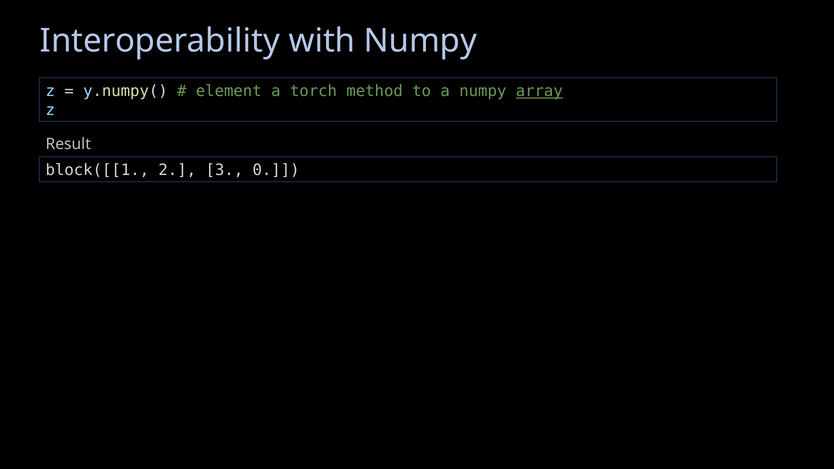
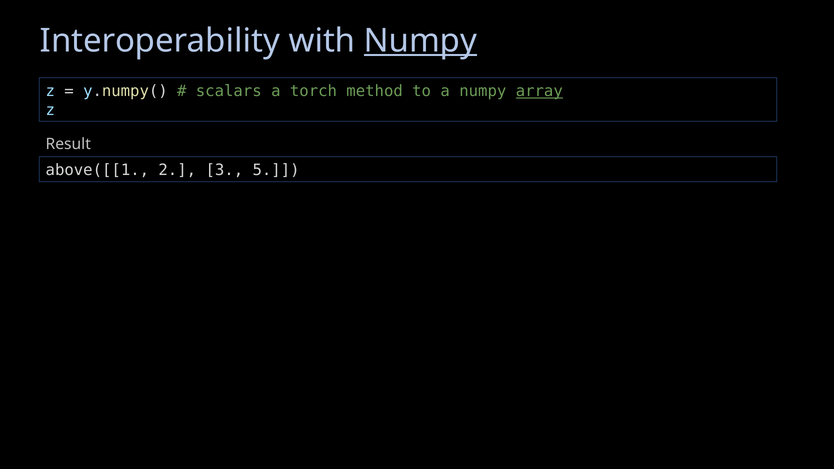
Numpy underline: none -> present (420, 41)
element: element -> scalars (229, 91)
block([[1: block([[1 -> above([[1 (97, 170)
0: 0 -> 5 (276, 170)
